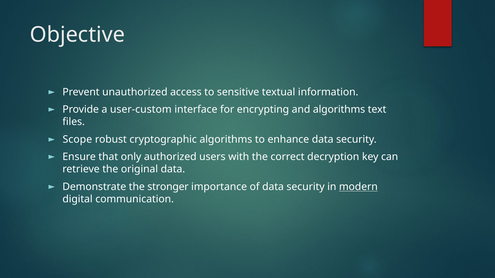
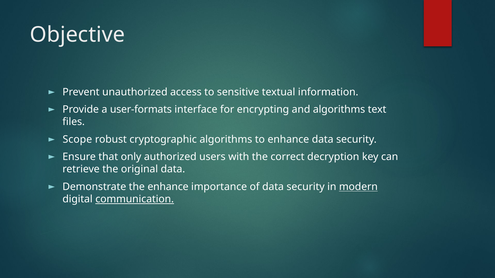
user-custom: user-custom -> user-formats (141, 110)
the stronger: stronger -> enhance (168, 187)
communication underline: none -> present (135, 199)
